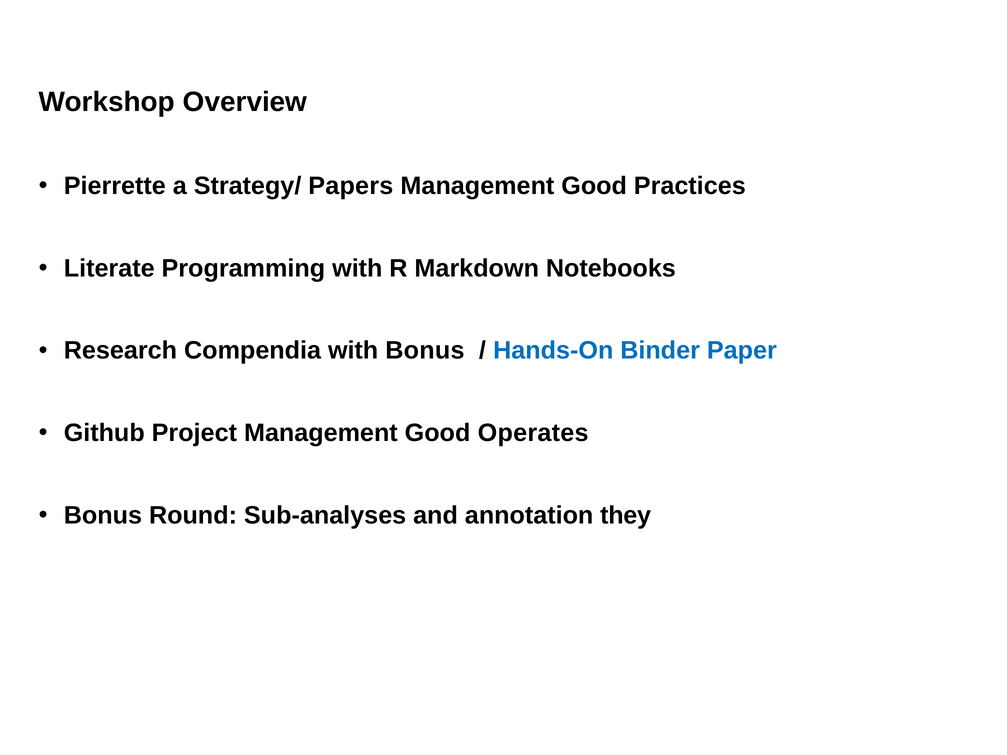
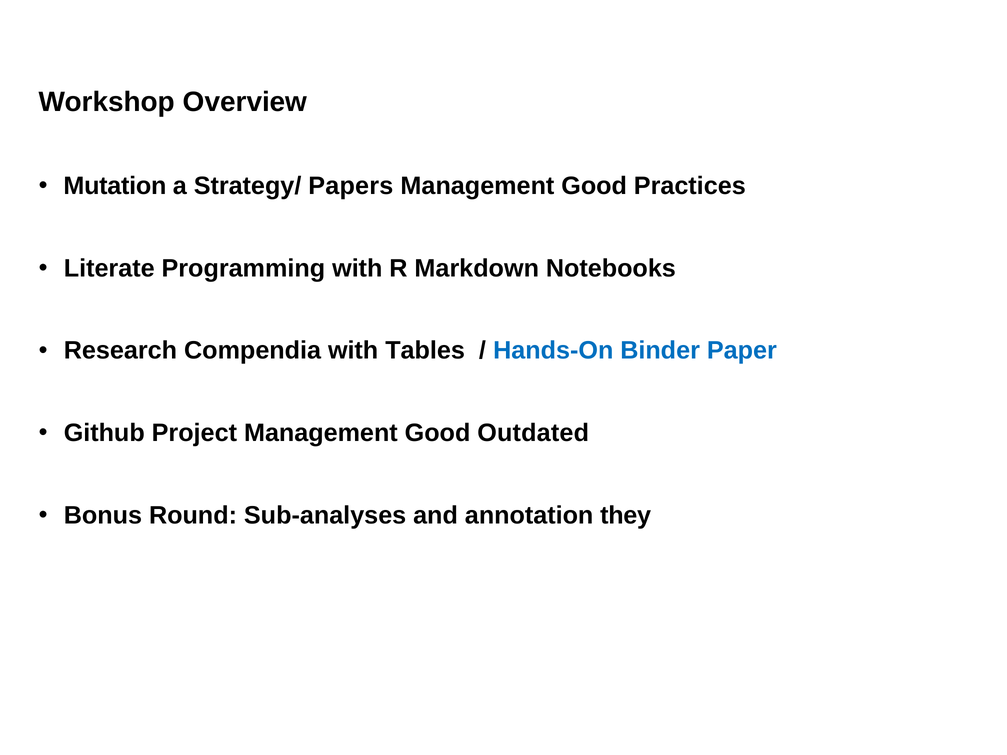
Pierrette: Pierrette -> Mutation (115, 186)
with Bonus: Bonus -> Tables (425, 351)
Operates: Operates -> Outdated (533, 433)
